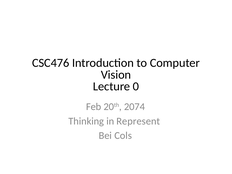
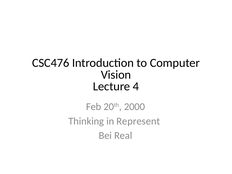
0: 0 -> 4 (136, 86)
2074: 2074 -> 2000 (134, 107)
Cols: Cols -> Real (123, 136)
